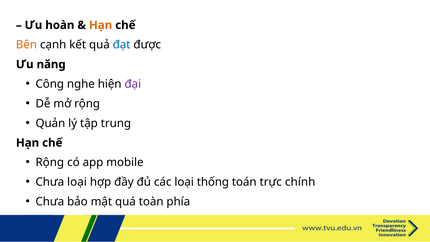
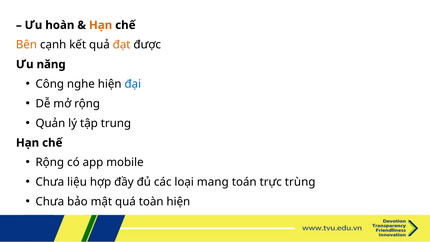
đạt colour: blue -> orange (122, 45)
đại colour: purple -> blue (133, 84)
Chưa loại: loại -> liệu (77, 182)
thống: thống -> mang (213, 182)
chính: chính -> trùng (300, 182)
toàn phía: phía -> hiện (178, 202)
